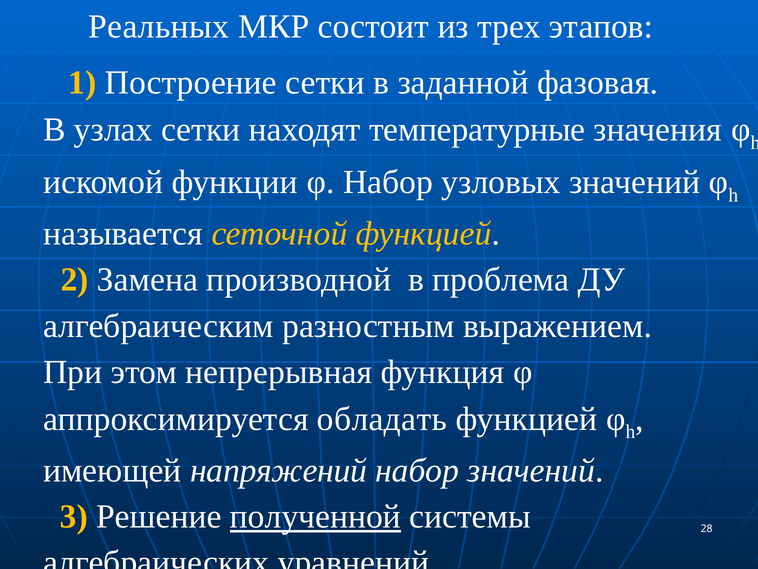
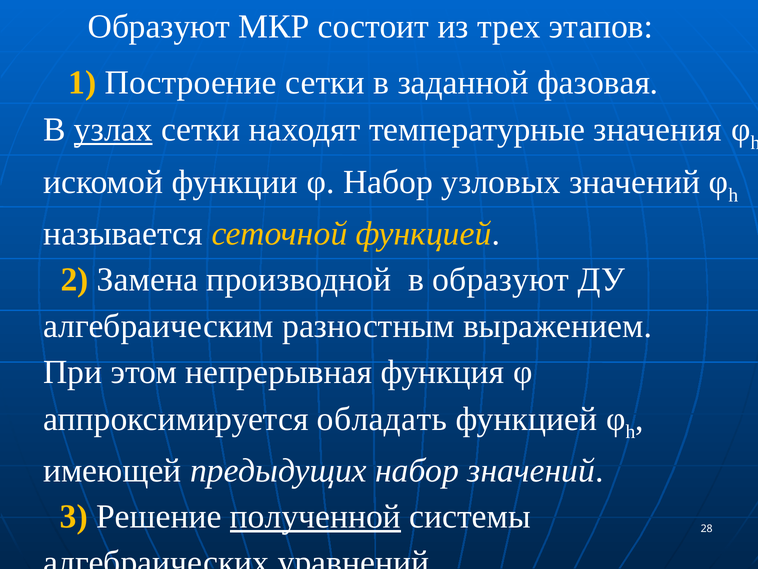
Реальных: Реальных -> Образуют (159, 26)
узлах underline: none -> present (113, 129)
в проблема: проблема -> образуют (501, 280)
напряжений: напряжений -> предыдущих (278, 470)
